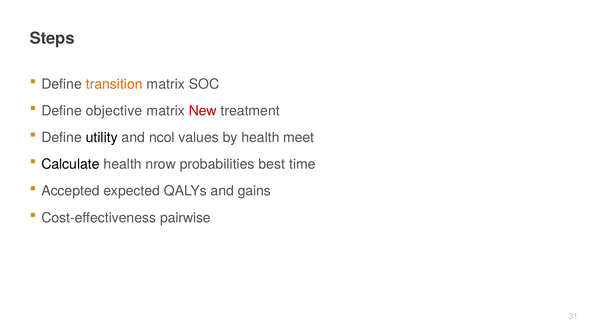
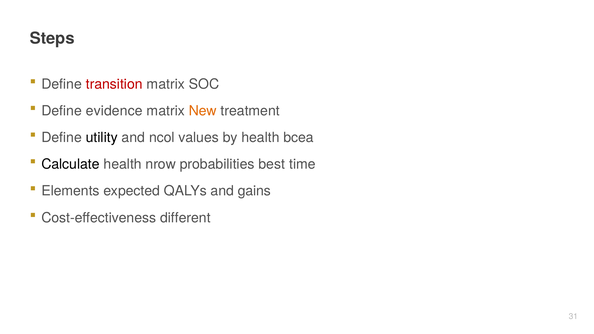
transition colour: orange -> red (114, 84)
objective: objective -> evidence (114, 111)
New colour: red -> orange (203, 111)
meet: meet -> bcea (299, 138)
Accepted: Accepted -> Elements (70, 191)
pairwise: pairwise -> different (185, 218)
